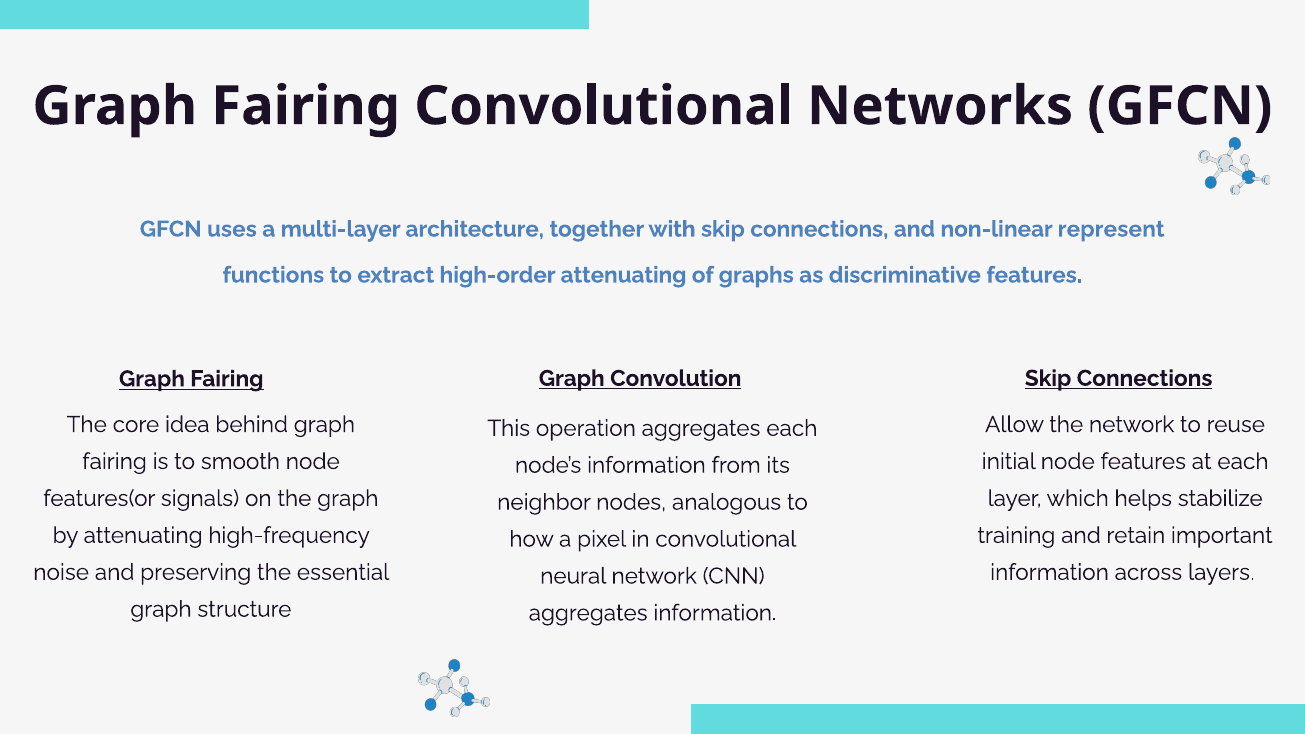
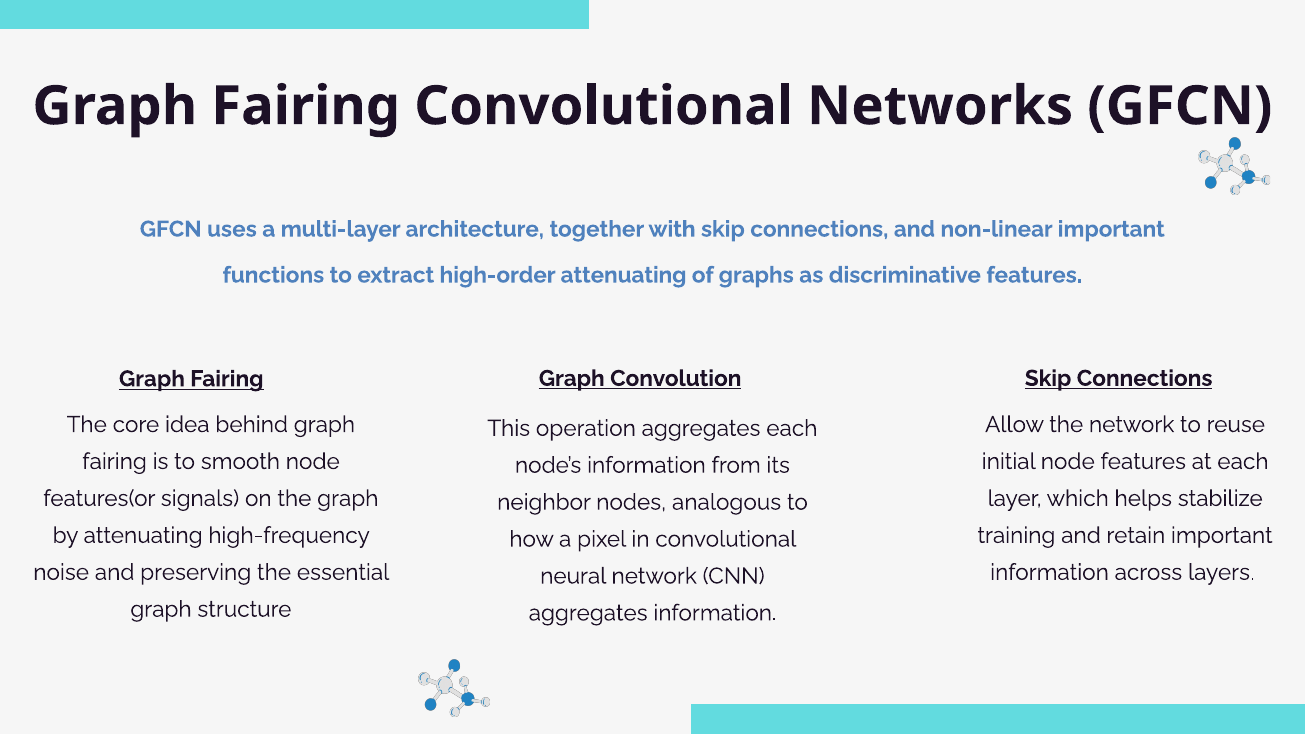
non-linear represent: represent -> important (1111, 229)
